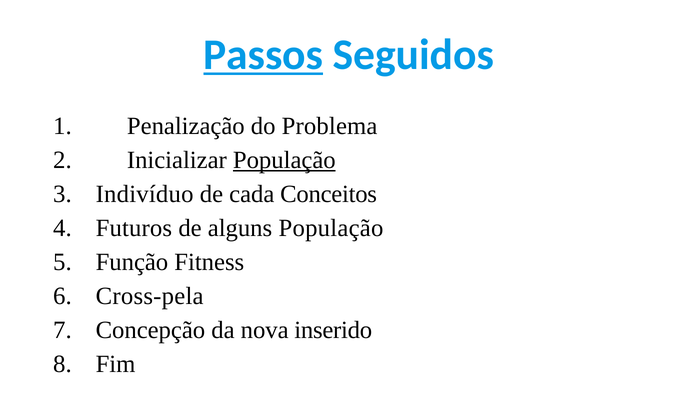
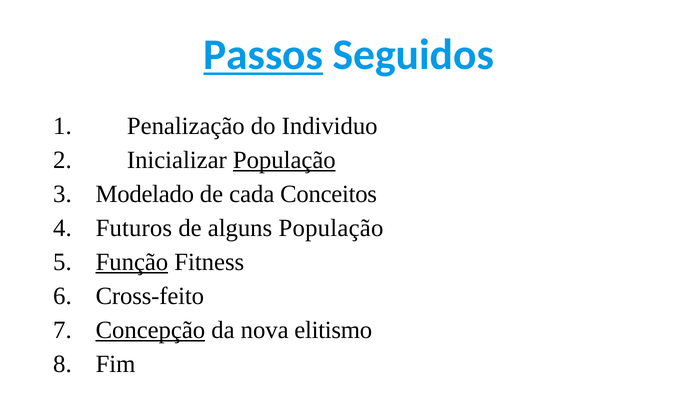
Problema: Problema -> Individuo (330, 126)
Indivíduo: Indivíduo -> Modelado (145, 194)
Função underline: none -> present (132, 262)
Cross-pela: Cross-pela -> Cross-feito (150, 296)
Concepção underline: none -> present (150, 330)
inserido: inserido -> elitismo (333, 330)
